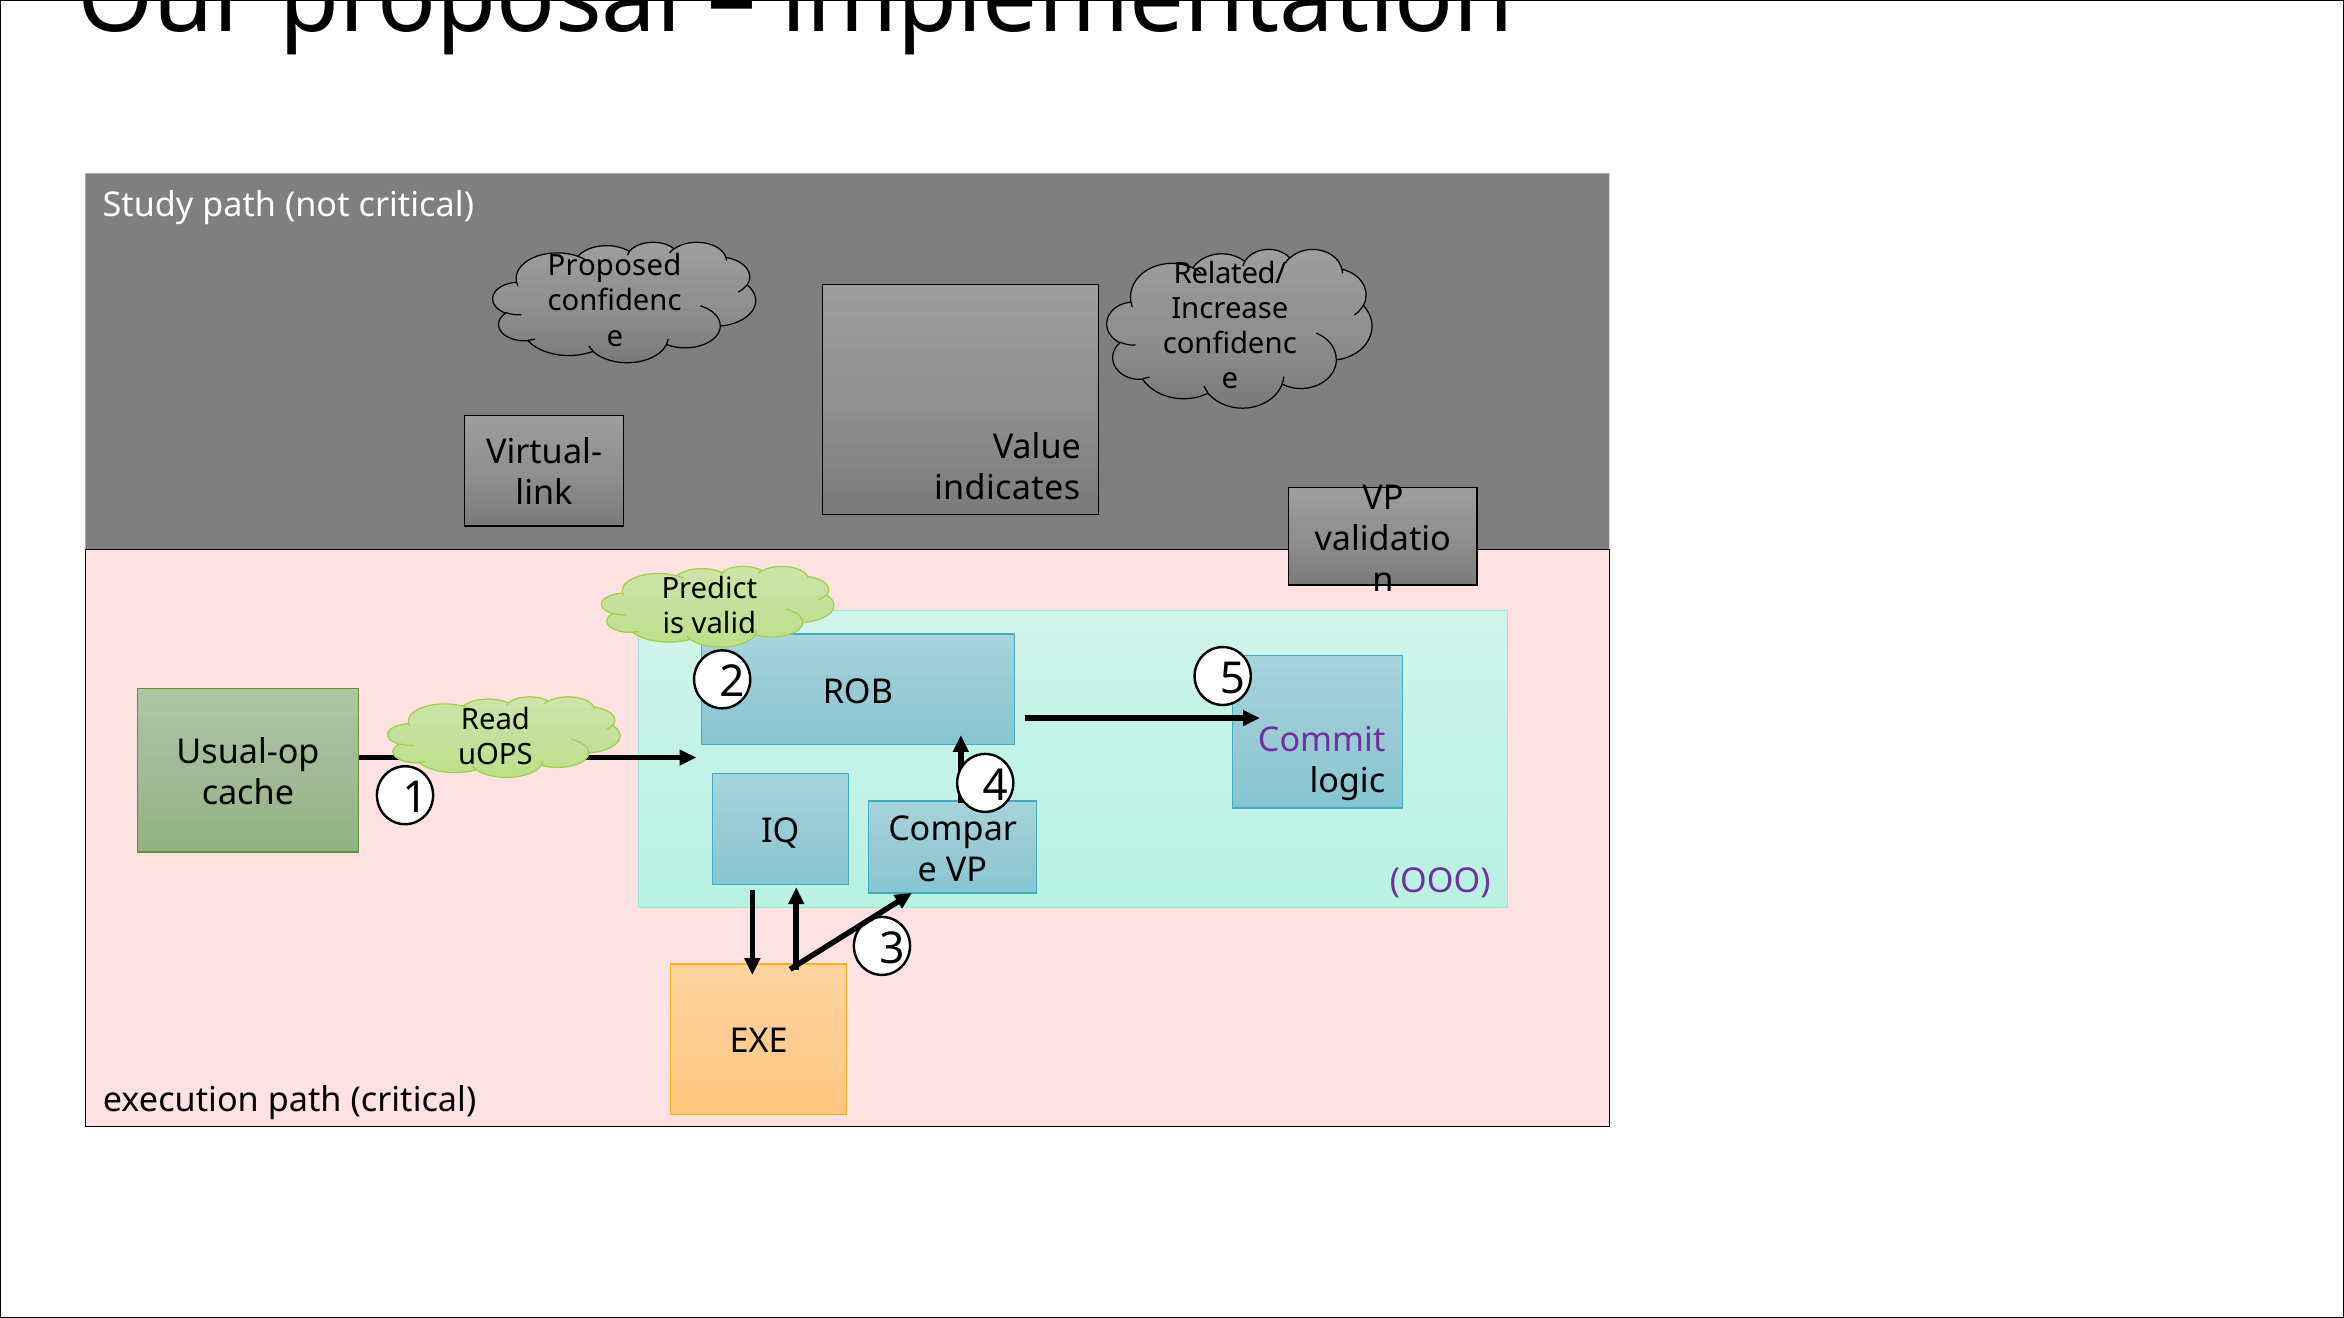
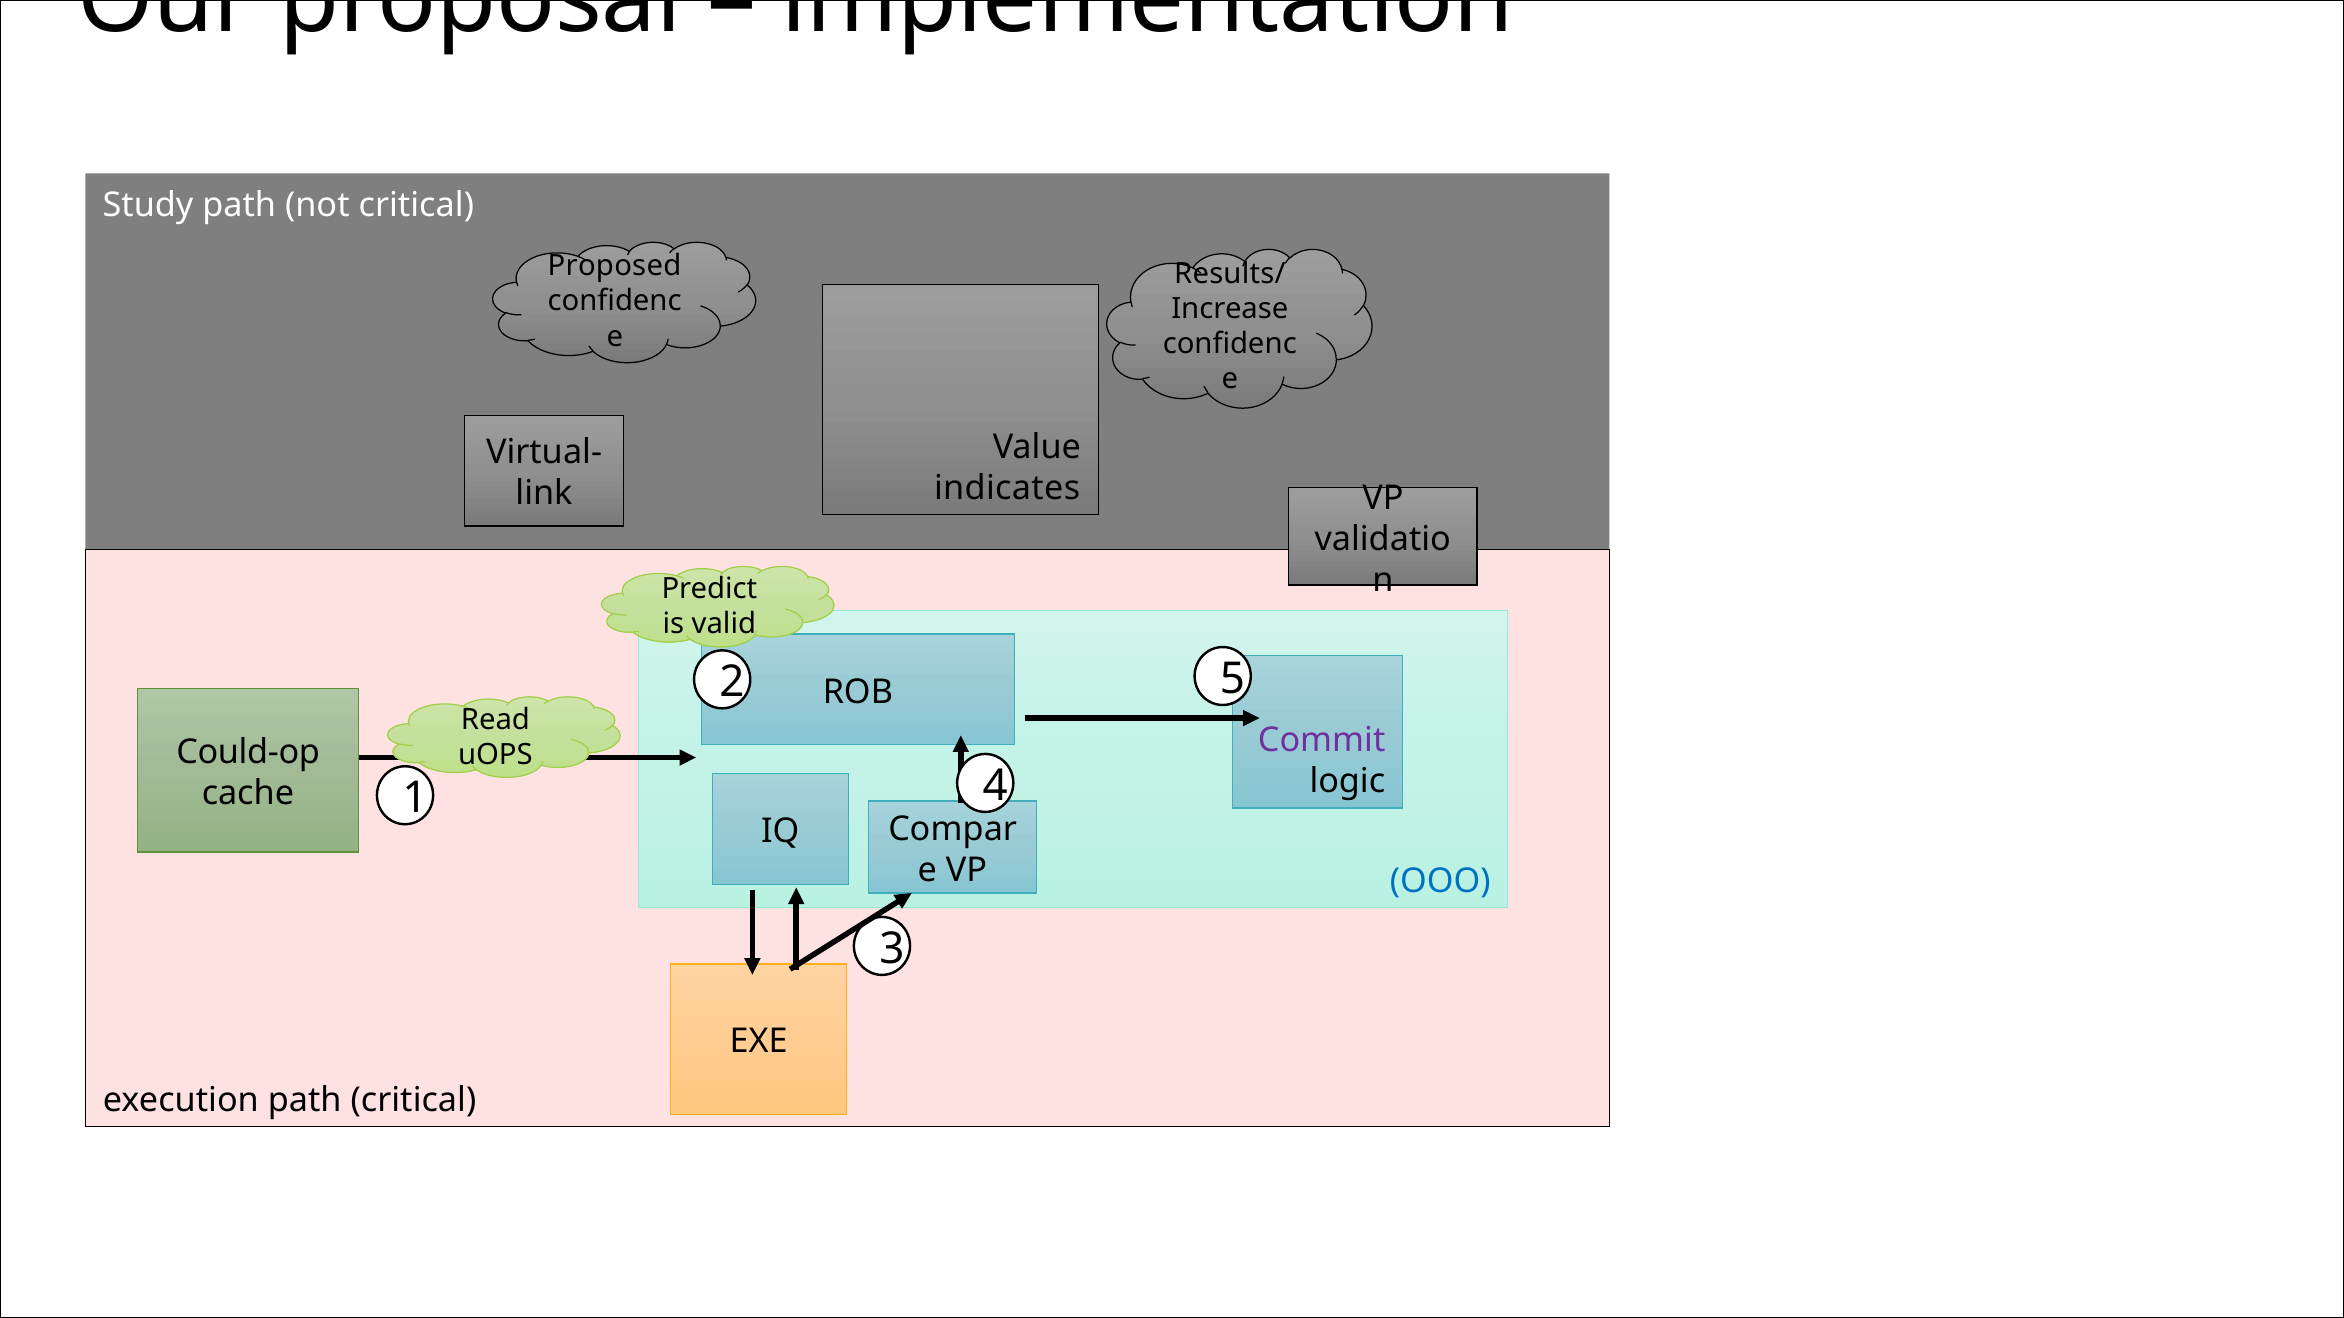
Related/: Related/ -> Results/ (1230, 274)
Usual-op: Usual-op -> Could-op (248, 752)
OOO colour: purple -> blue (1440, 881)
